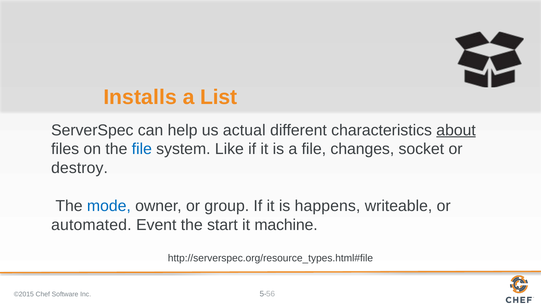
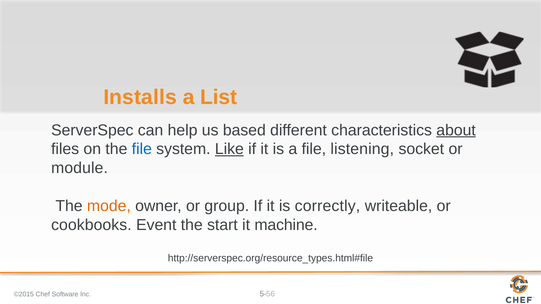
actual: actual -> based (244, 130)
Like underline: none -> present (229, 149)
changes: changes -> listening (362, 149)
destroy: destroy -> module (79, 168)
mode colour: blue -> orange (109, 206)
happens: happens -> correctly (327, 206)
automated: automated -> cookbooks (91, 225)
